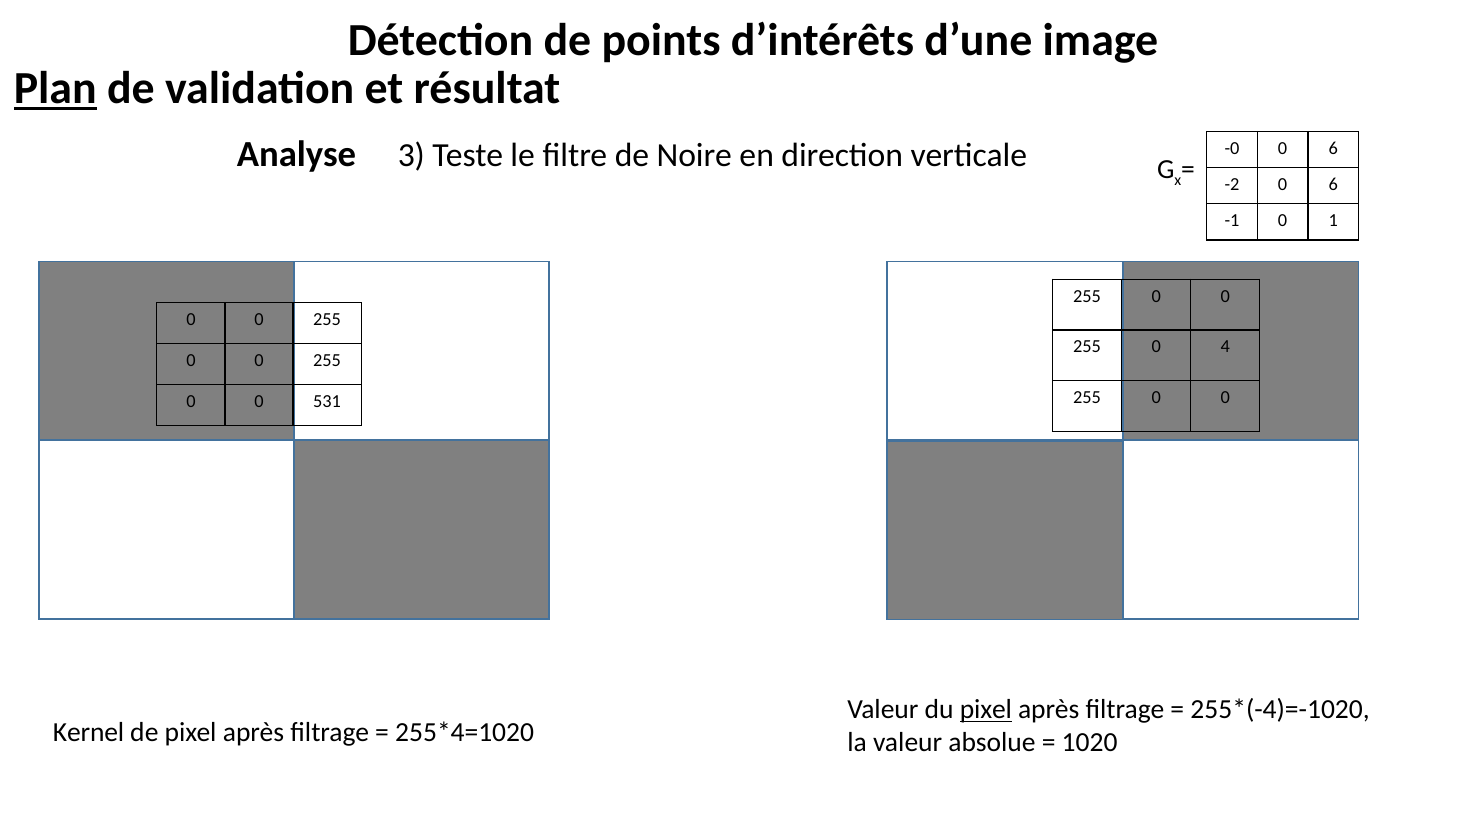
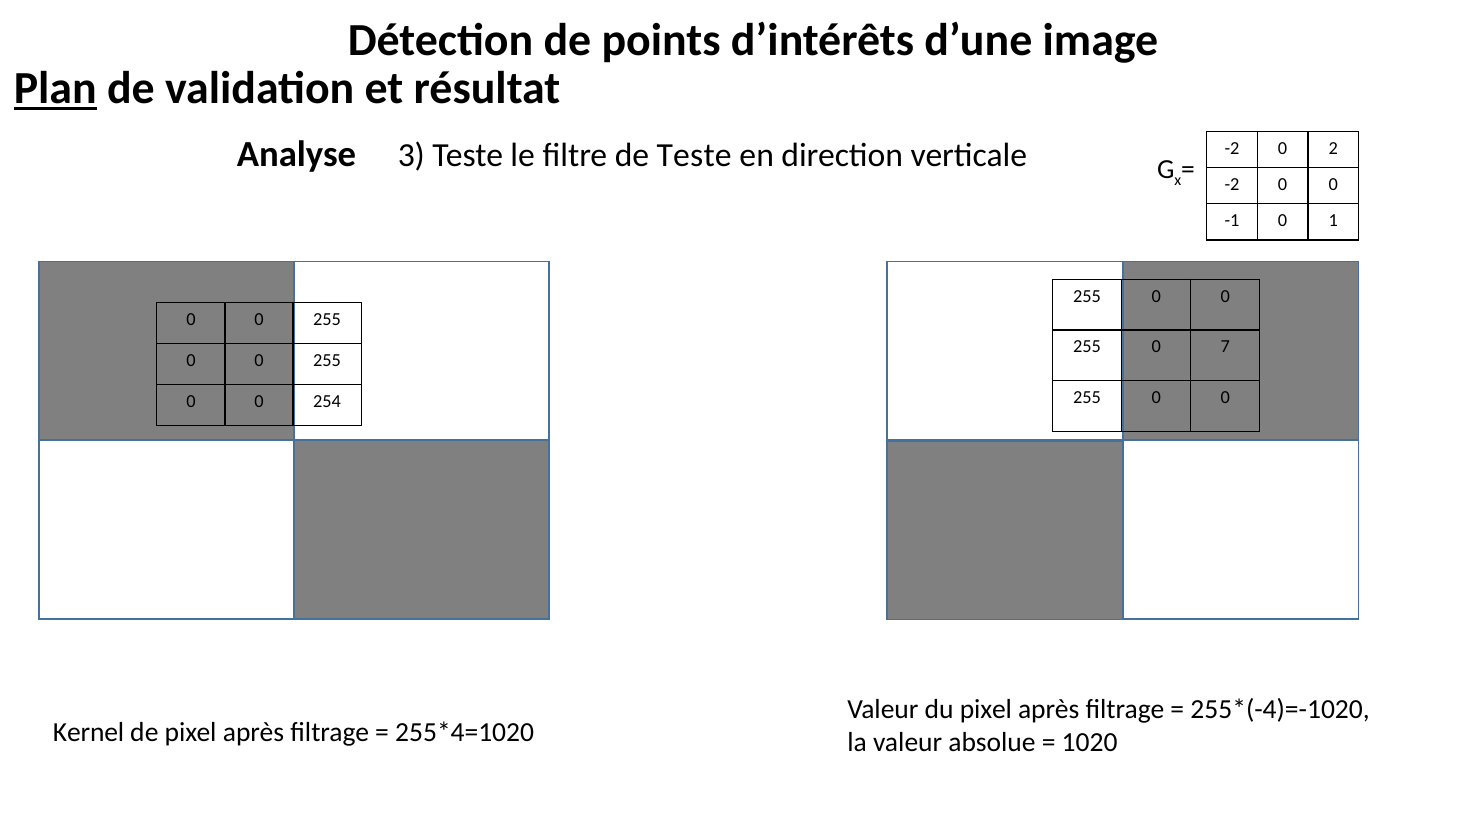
de Noire: Noire -> Teste (694, 155)
-0: -0 -> -2 (1232, 148)
6: 6 -> 2 (1333, 148)
-2 0 6: 6 -> 0 (1333, 185)
4: 4 -> 7 (1225, 347)
531: 531 -> 254 (327, 401)
pixel underline: present -> none (986, 710)
